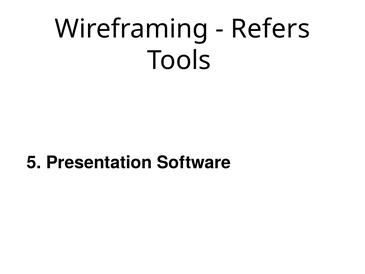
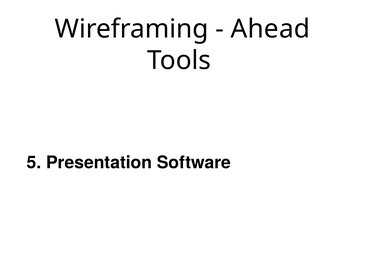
Refers: Refers -> Ahead (270, 29)
